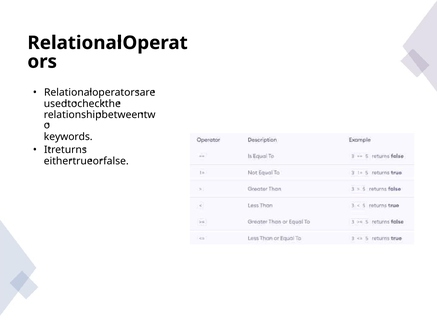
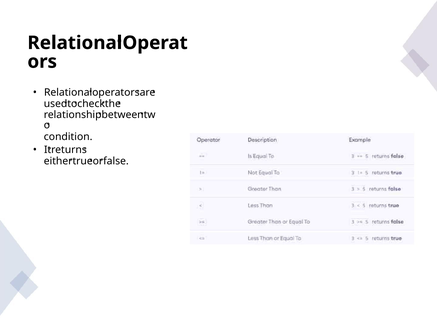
keywords: keywords -> condition (68, 137)
